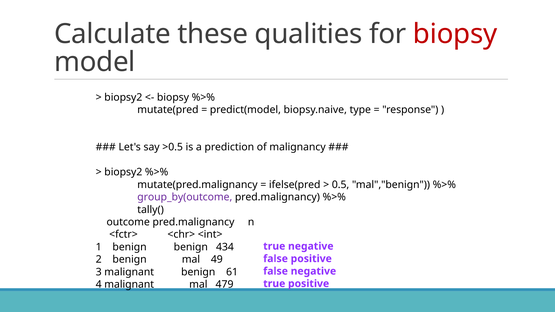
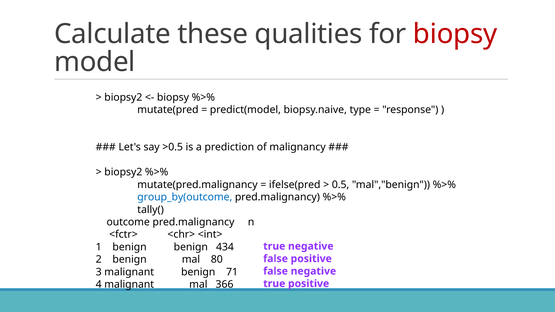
group_by(outcome colour: purple -> blue (185, 197)
49: 49 -> 80 (217, 260)
61: 61 -> 71 (232, 272)
479: 479 -> 366 (225, 285)
